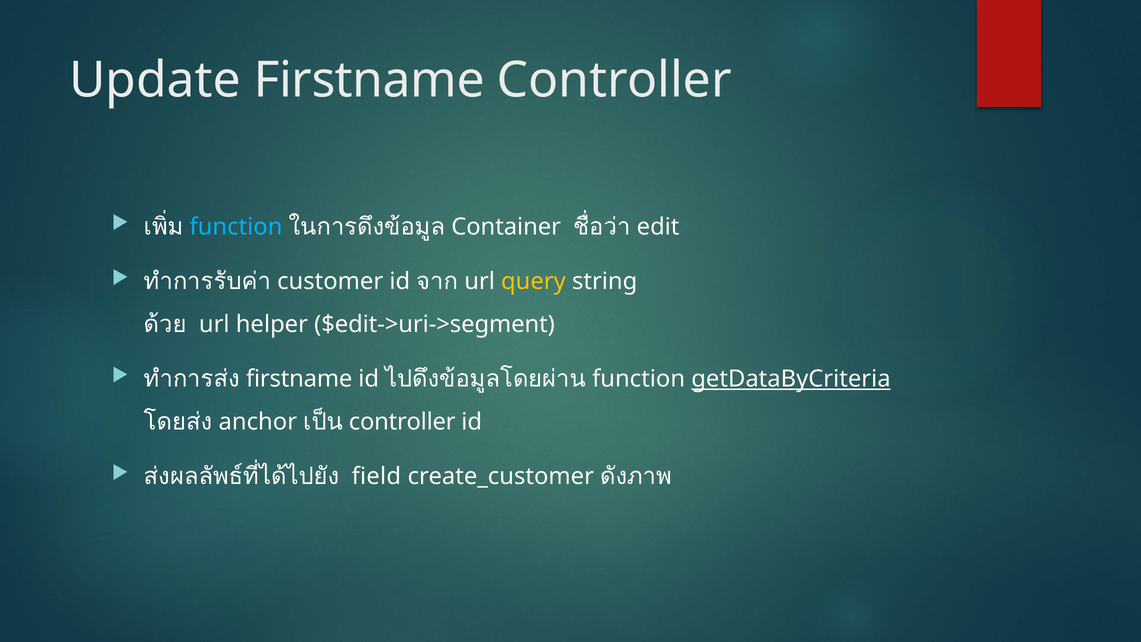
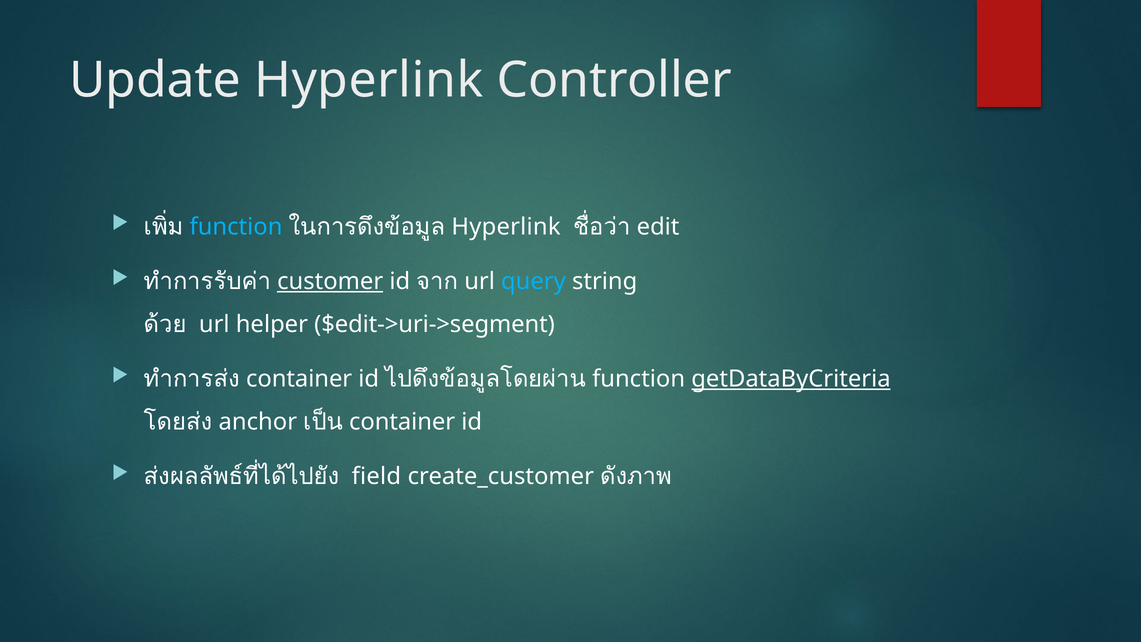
Update Firstname: Firstname -> Hyperlink (369, 80)
Container: Container -> Hyperlink (506, 227)
customer underline: none -> present (330, 281)
query colour: yellow -> light blue (533, 281)
firstname: firstname -> container (299, 379)
controller: controller -> container (402, 422)
